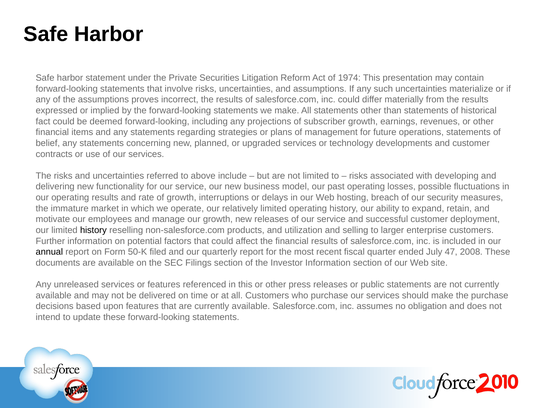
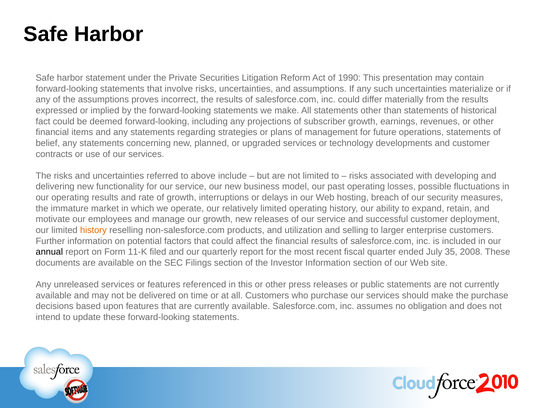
1974: 1974 -> 1990 (349, 78)
history colour: black -> orange (93, 231)
50-K: 50-K -> 11-K (137, 252)
47: 47 -> 35 (451, 252)
